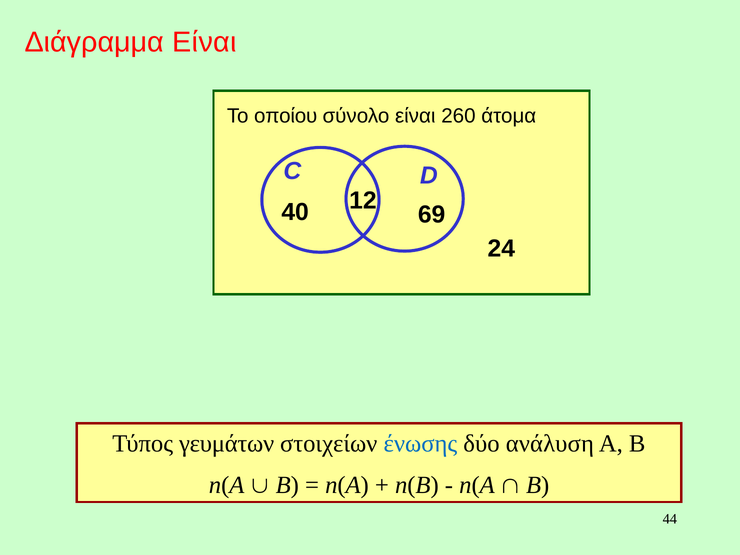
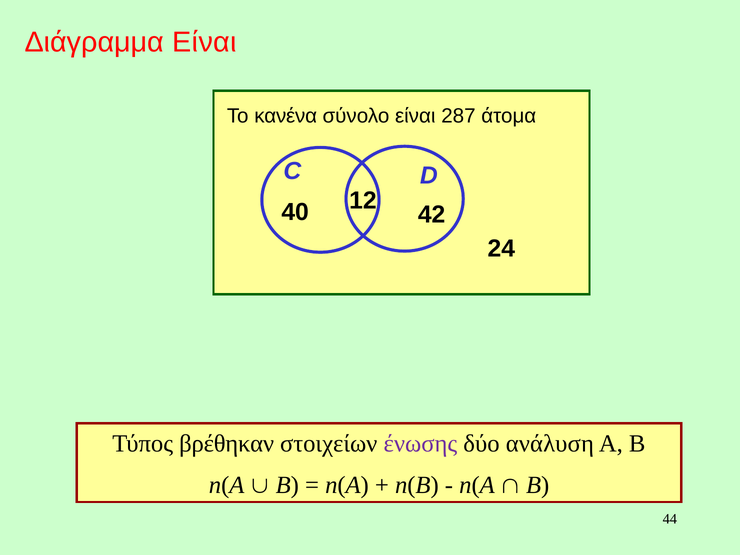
οποίου: οποίου -> κανένα (286, 116)
260: 260 -> 287 (458, 116)
69: 69 -> 42 (432, 215)
γευμάτων: γευμάτων -> βρέθηκαν (227, 443)
ένωσης colour: blue -> purple (420, 443)
